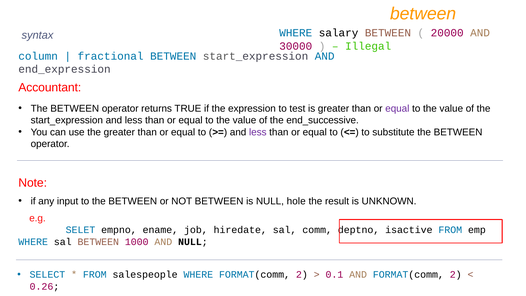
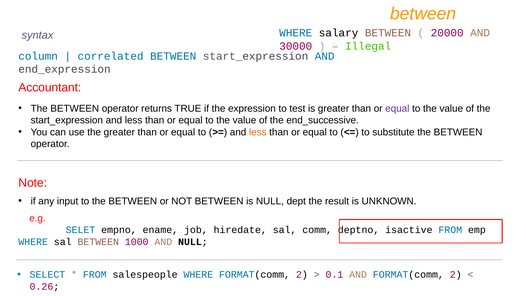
fractional: fractional -> correlated (111, 56)
less colour: purple -> orange (258, 132)
hole: hole -> dept (296, 201)
